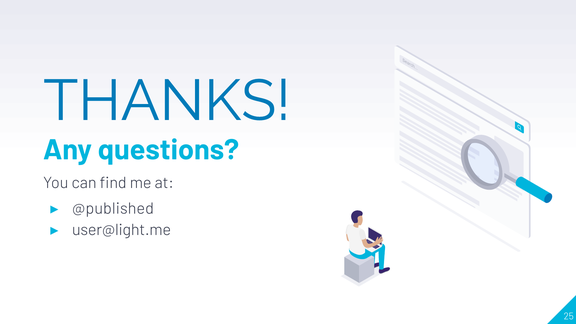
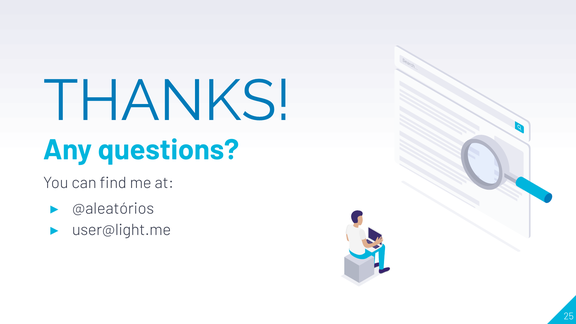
@published: @published -> @aleatórios (113, 209)
